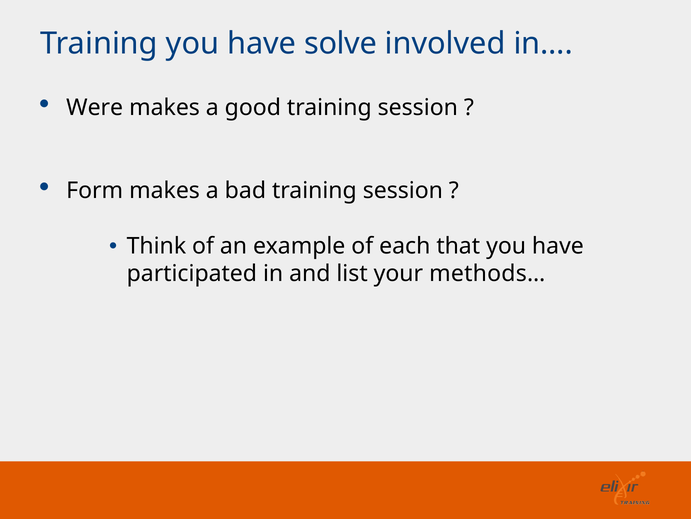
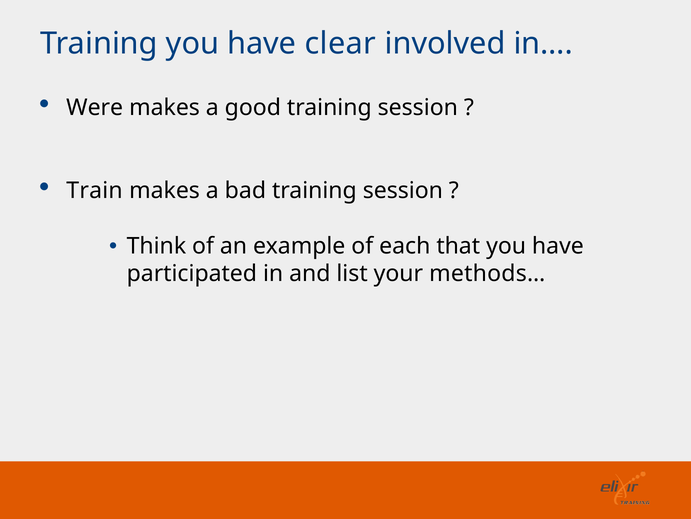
solve: solve -> clear (340, 44)
Form: Form -> Train (95, 190)
